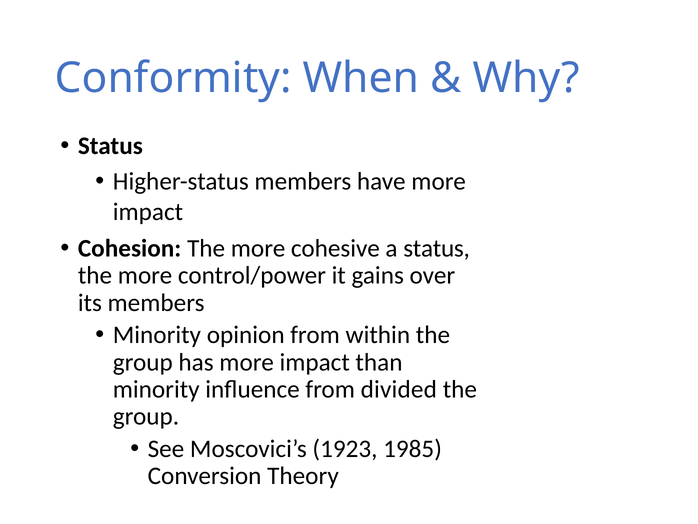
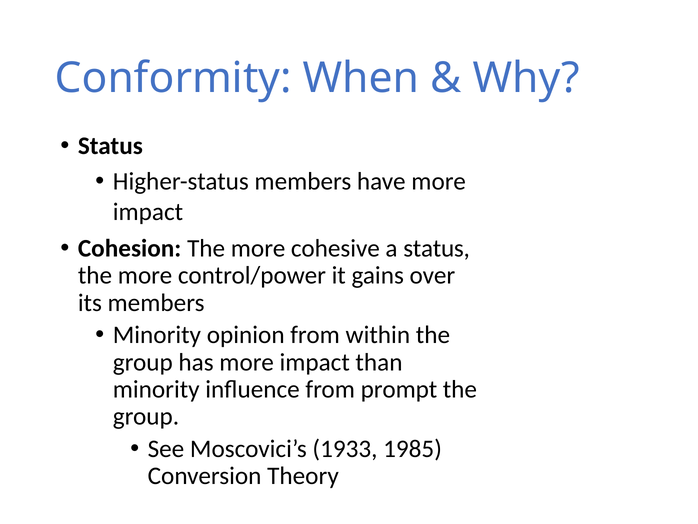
divided: divided -> prompt (399, 389)
1923: 1923 -> 1933 (345, 448)
